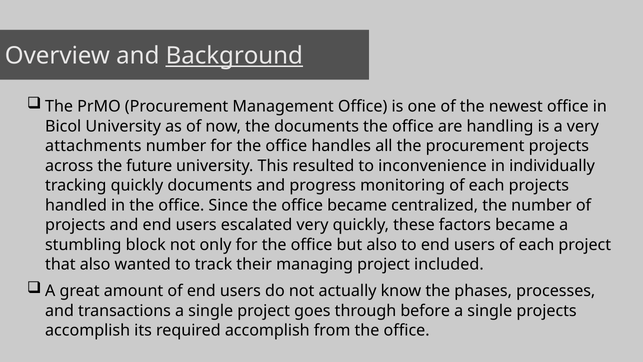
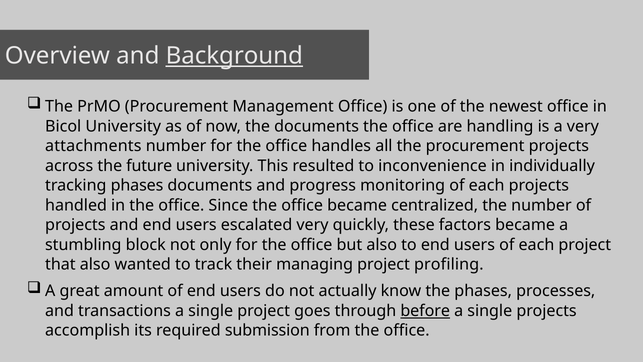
tracking quickly: quickly -> phases (137, 185)
included: included -> profiling (449, 264)
before underline: none -> present (425, 311)
required accomplish: accomplish -> submission (267, 330)
